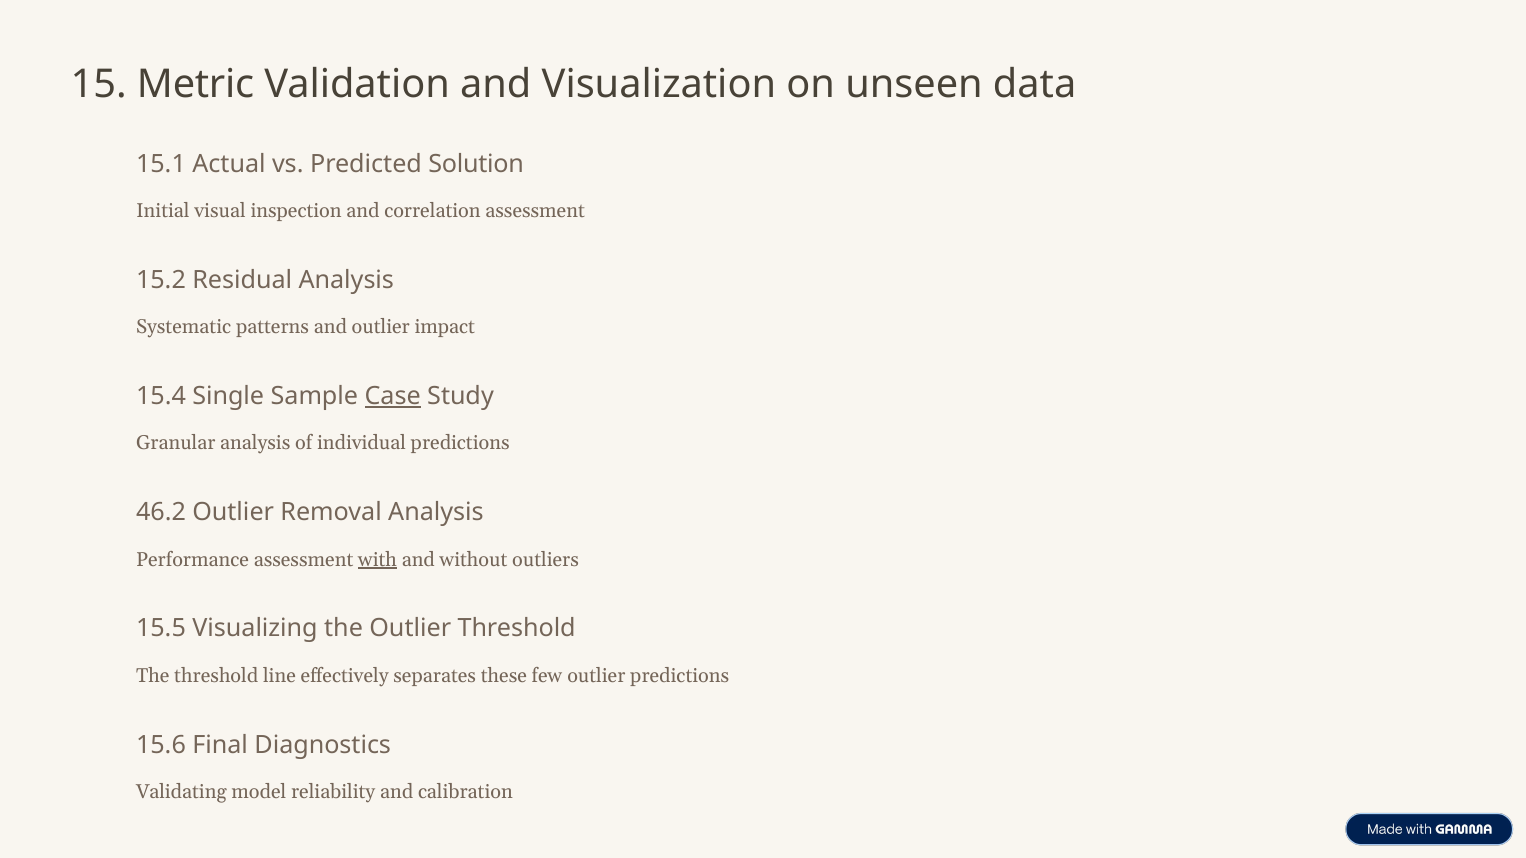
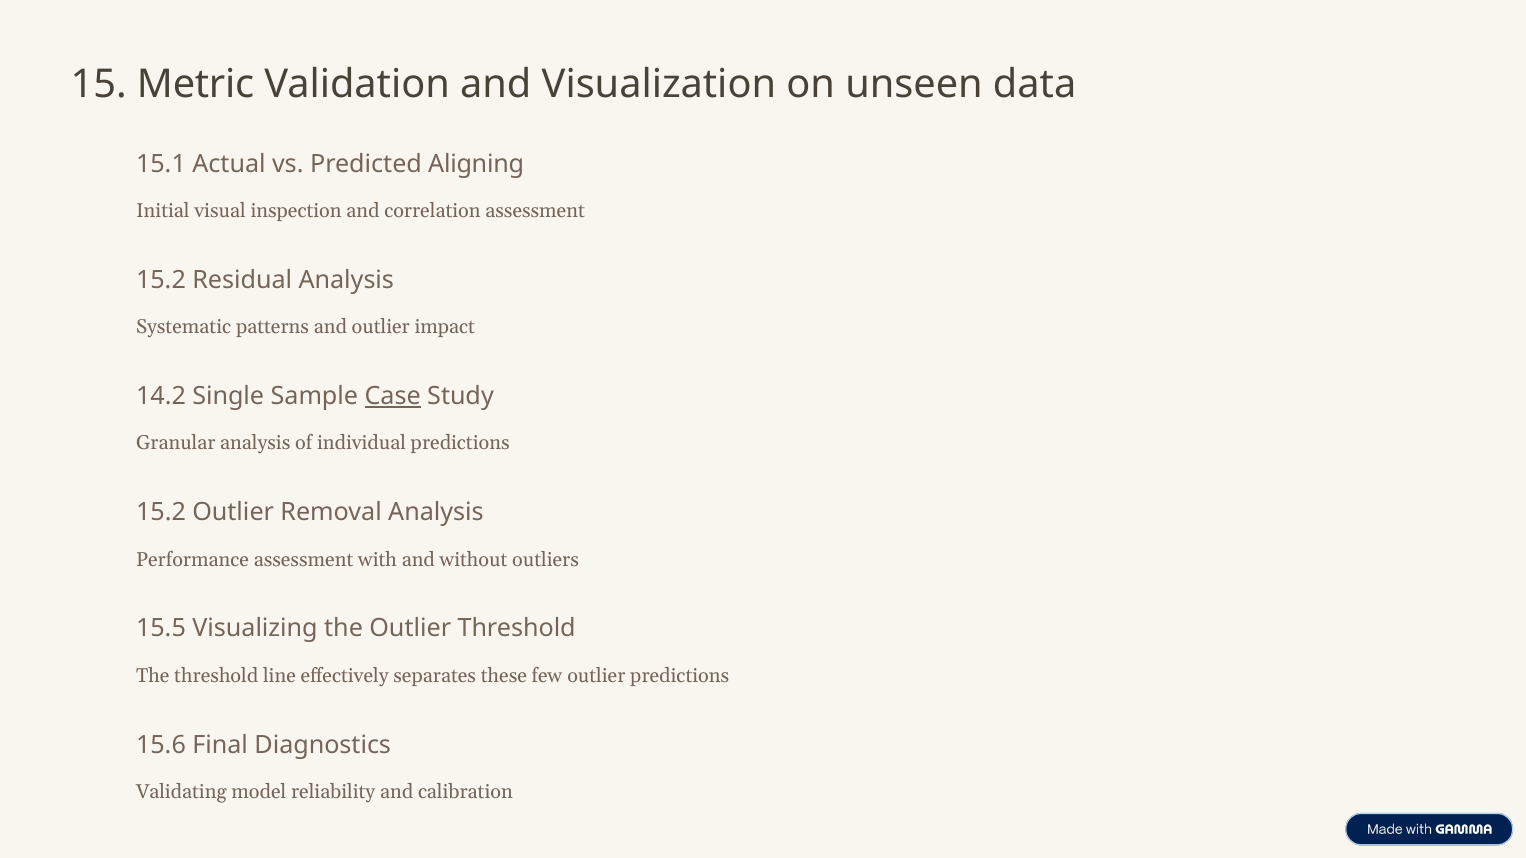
Solution: Solution -> Aligning (476, 164)
15.4: 15.4 -> 14.2 (161, 396)
46.2: 46.2 -> 15.2 (161, 513)
with underline: present -> none (378, 560)
